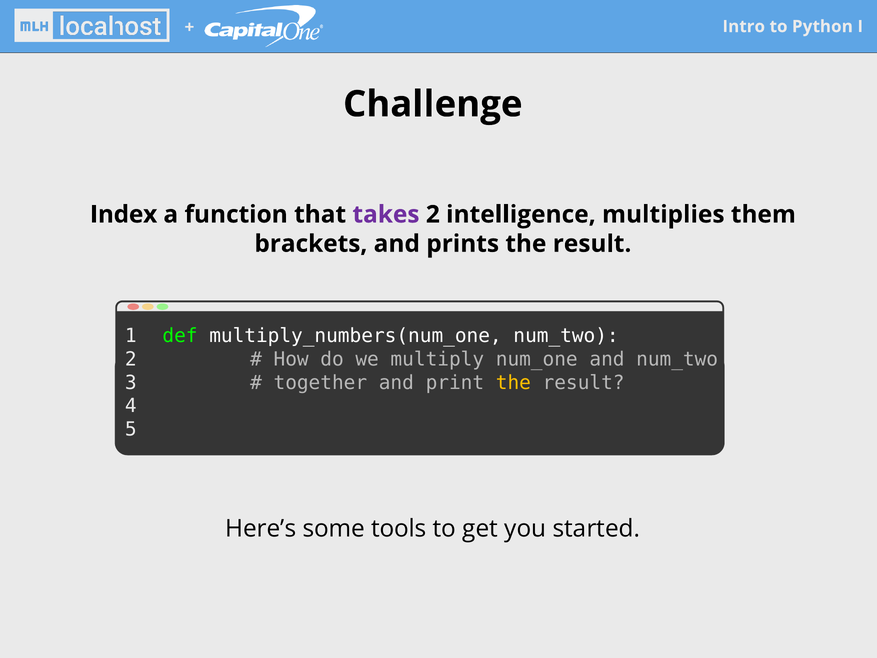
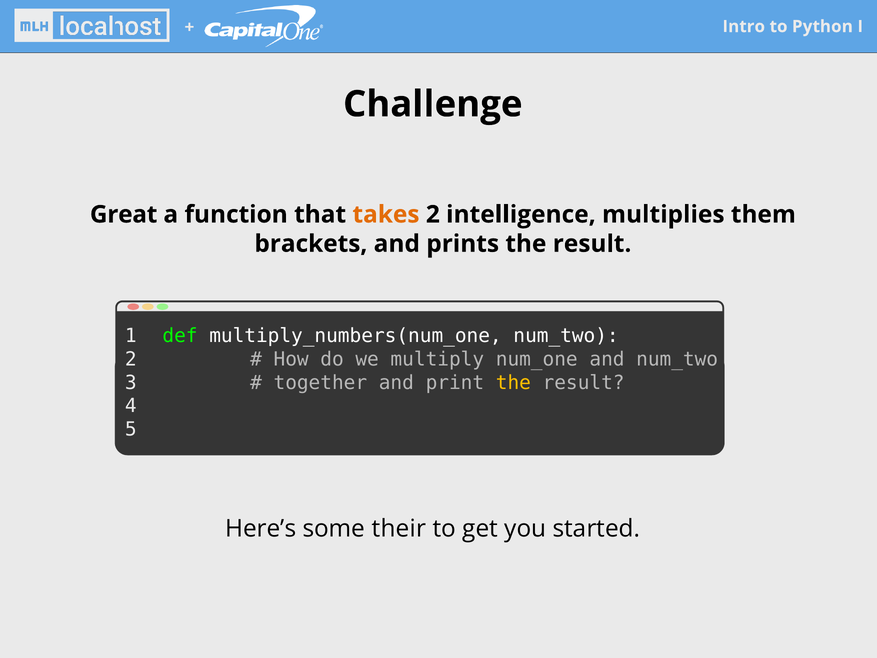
Index: Index -> Great (124, 214)
takes colour: purple -> orange (386, 214)
tools: tools -> their (399, 529)
